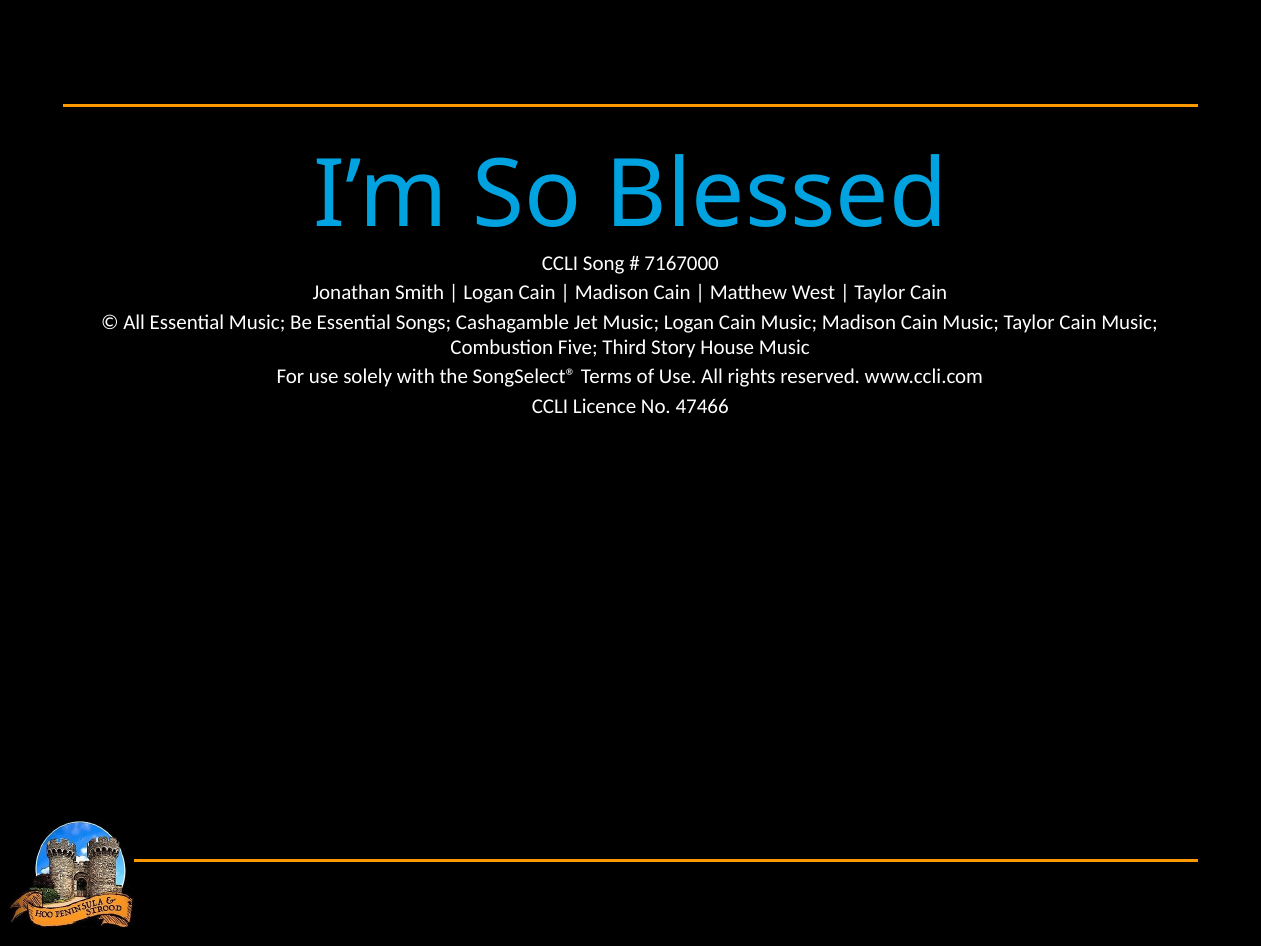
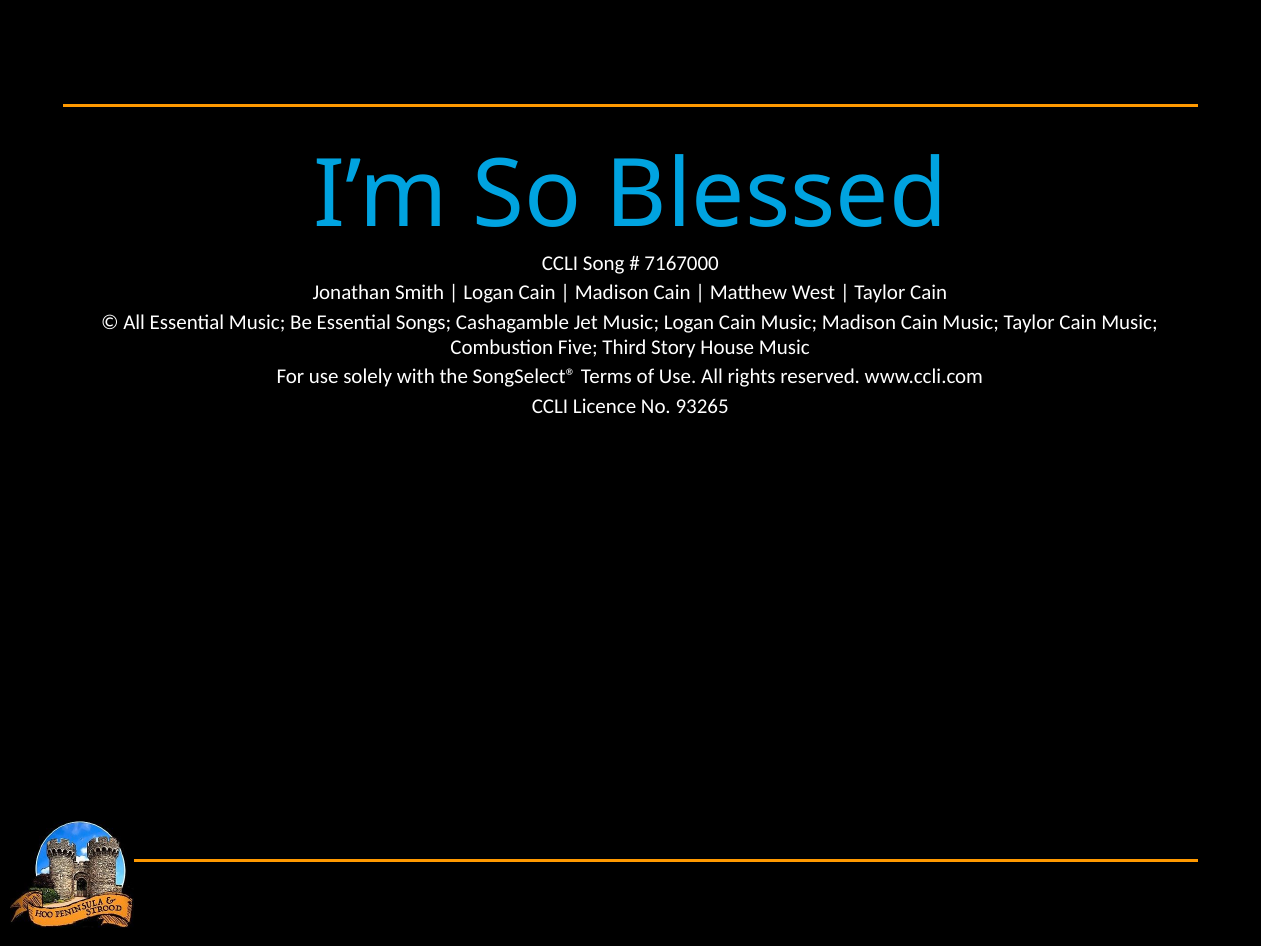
47466: 47466 -> 93265 (702, 406)
